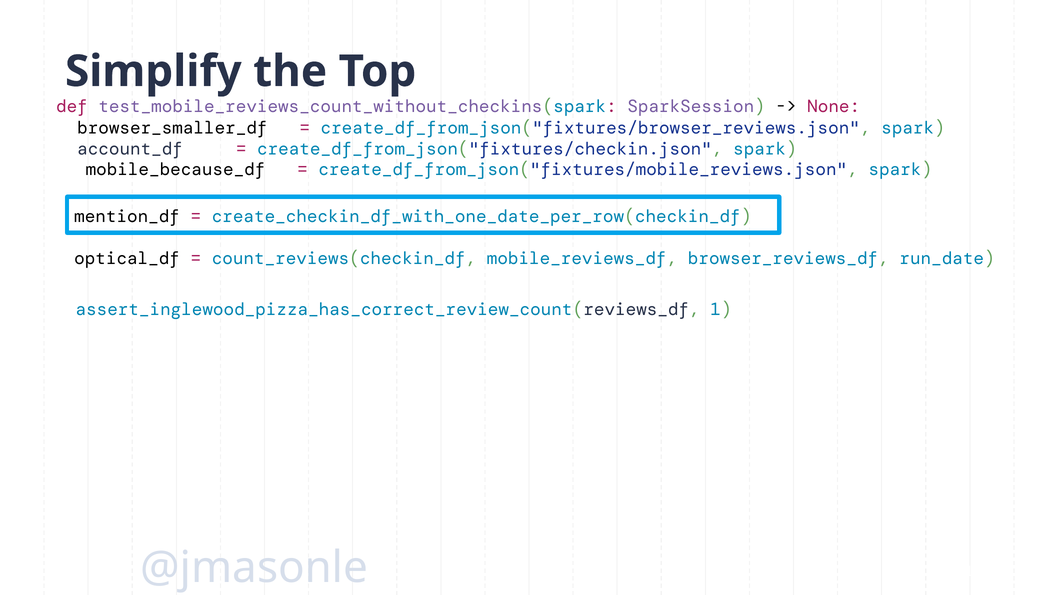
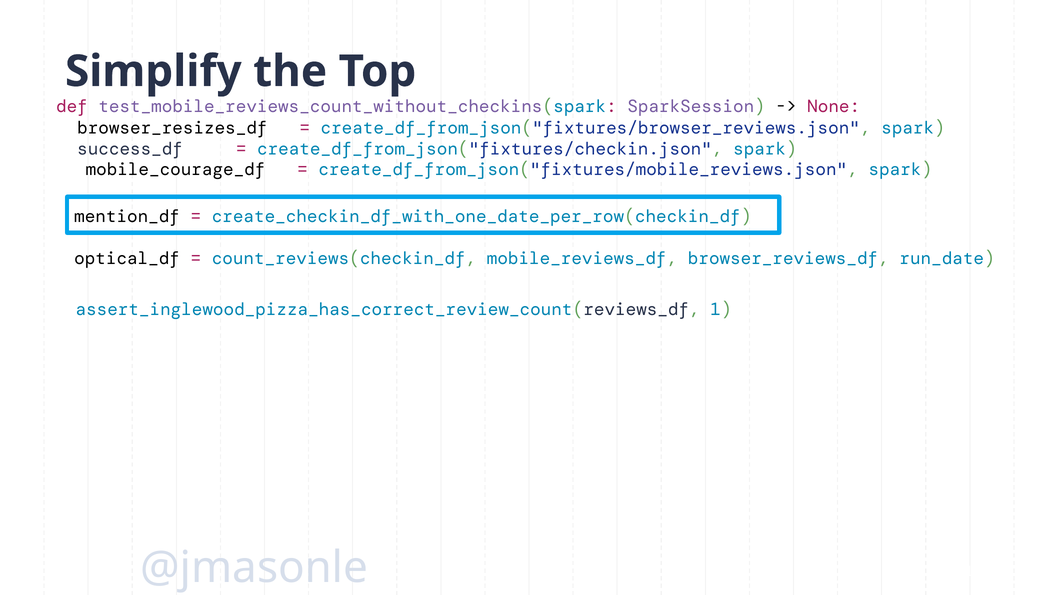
browser_smaller_df: browser_smaller_df -> browser_resizes_df (172, 128)
account_df: account_df -> success_df (130, 149)
mobile_because_df: mobile_because_df -> mobile_courage_df (176, 169)
